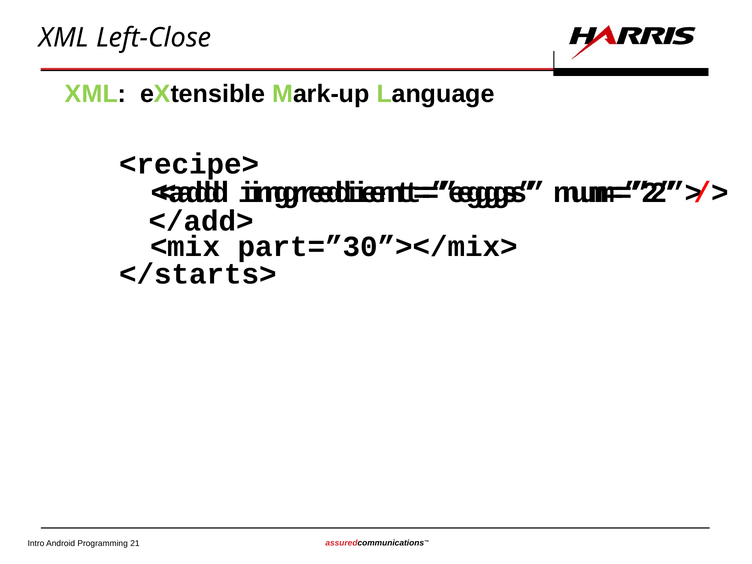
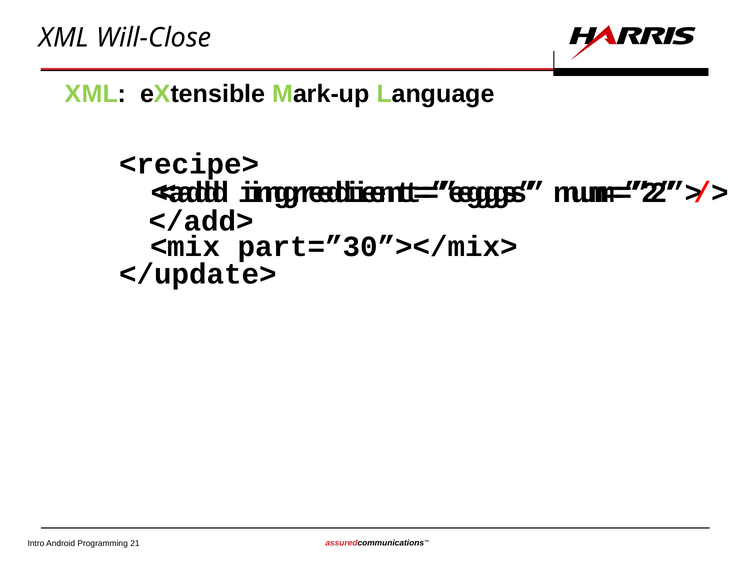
Left-Close: Left-Close -> Will-Close (154, 38)
</starts>: </starts> -> </update> (198, 274)
